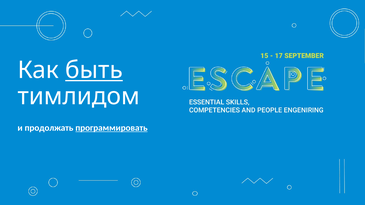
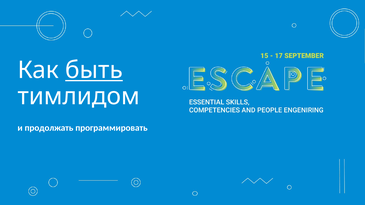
программировать underline: present -> none (111, 128)
